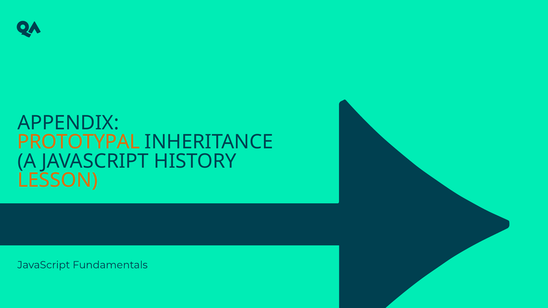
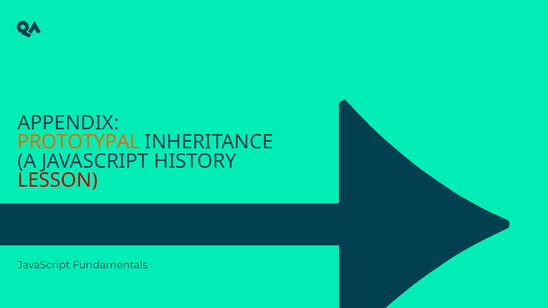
LESSON colour: orange -> red (58, 181)
